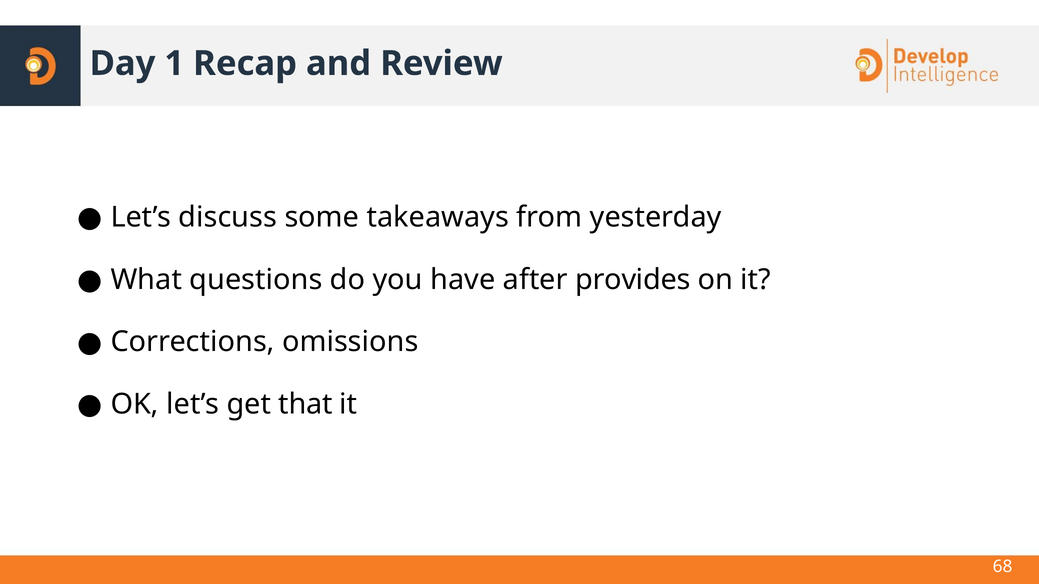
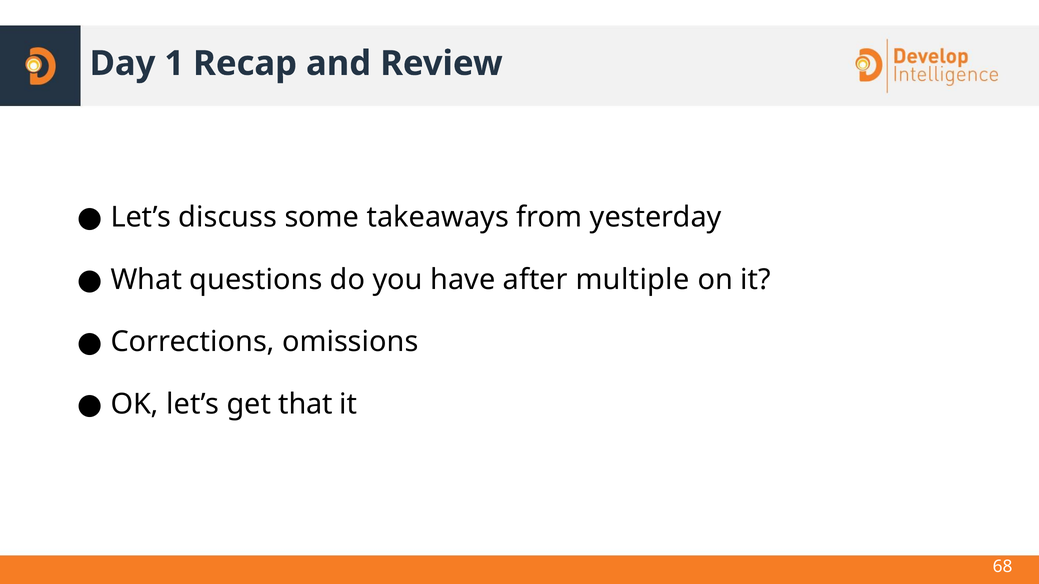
provides: provides -> multiple (632, 280)
